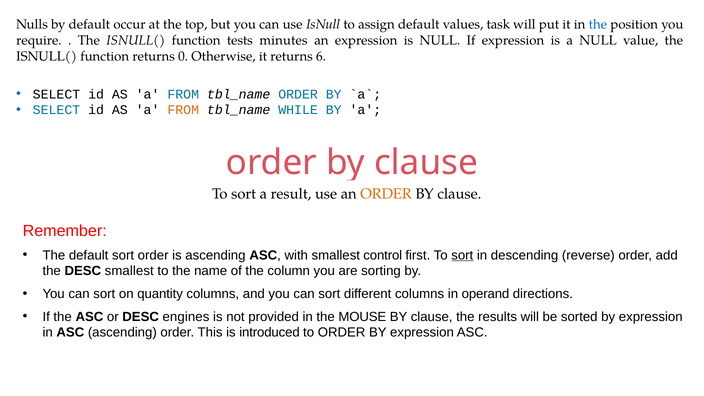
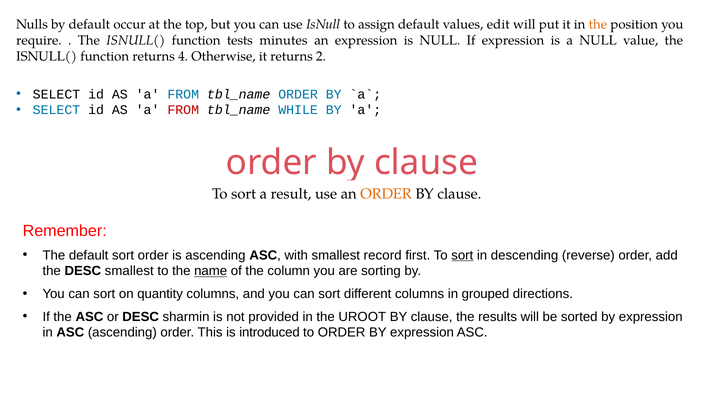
task: task -> edit (498, 25)
the colour: blue -> orange (598, 25)
0: 0 -> 4 (183, 56)
6: 6 -> 2 (321, 56)
FROM colour: orange -> red (183, 110)
control: control -> record (383, 255)
name underline: none -> present (211, 271)
operand: operand -> grouped (485, 294)
engines: engines -> sharmin (186, 317)
MOUSE: MOUSE -> UROOT (362, 317)
